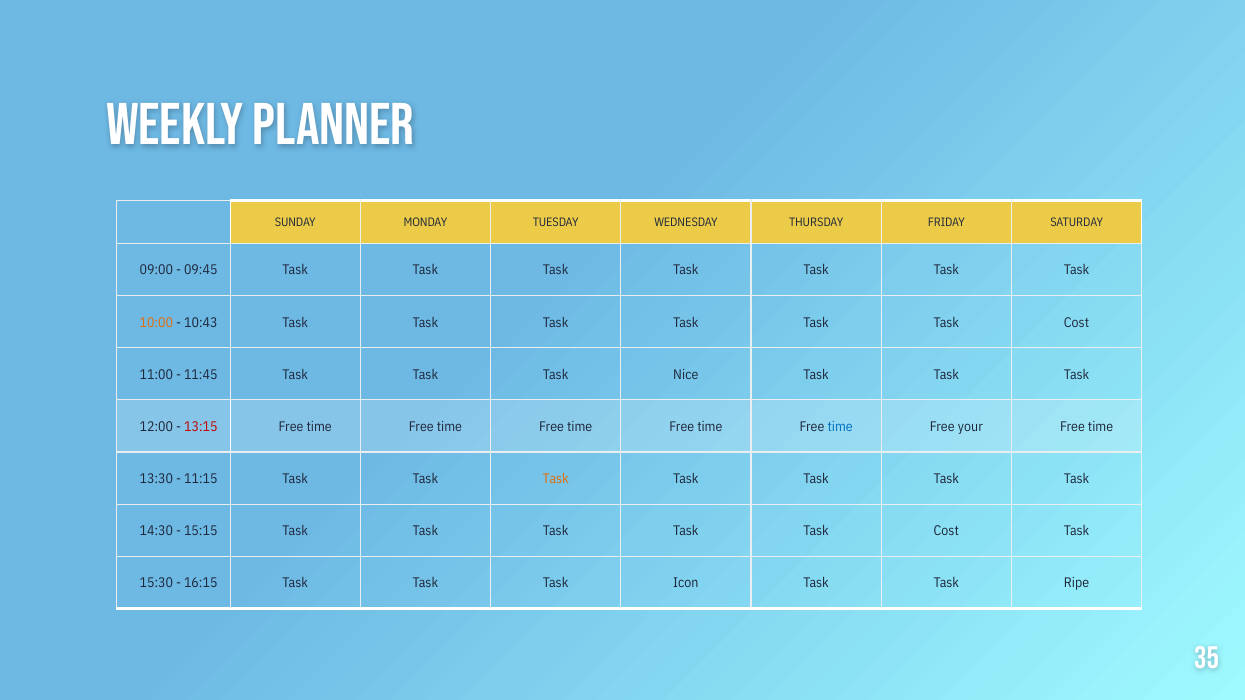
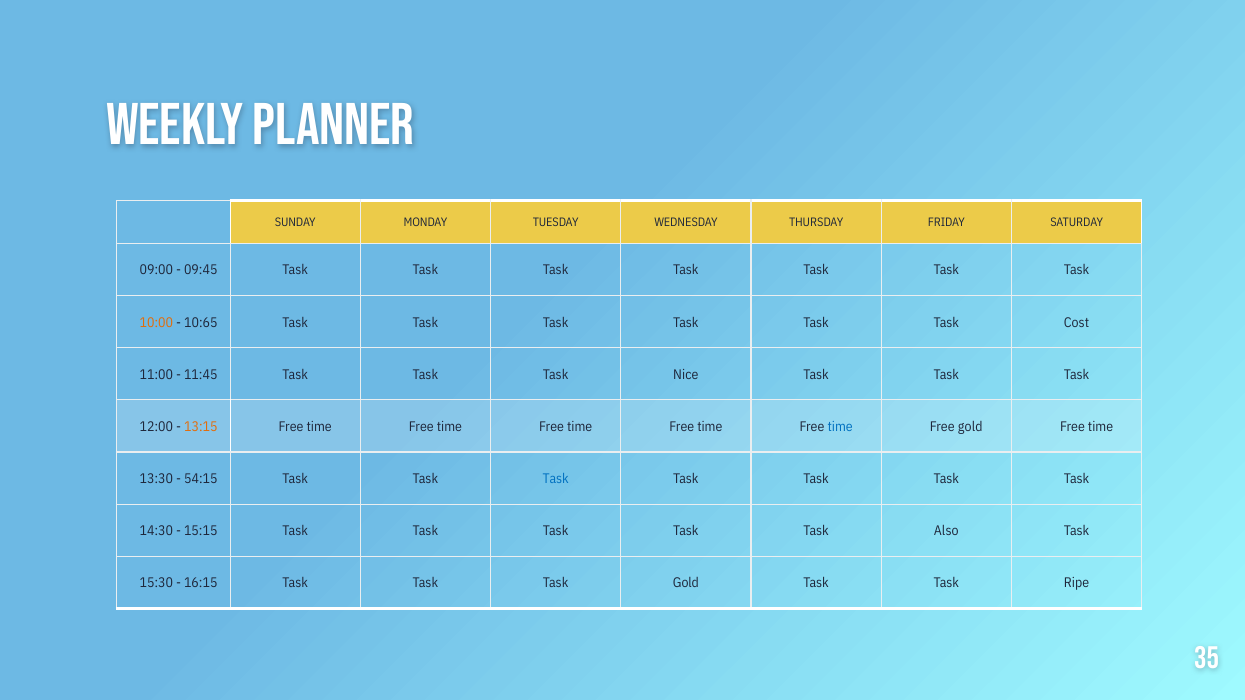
10:43: 10:43 -> 10:65 (201, 323)
13:15 colour: red -> orange (201, 427)
your: your -> gold (970, 427)
11:15: 11:15 -> 54:15 (201, 479)
Task colour: orange -> blue (556, 479)
Cost: Cost -> Also (946, 531)
Task Icon: Icon -> Gold (686, 583)
